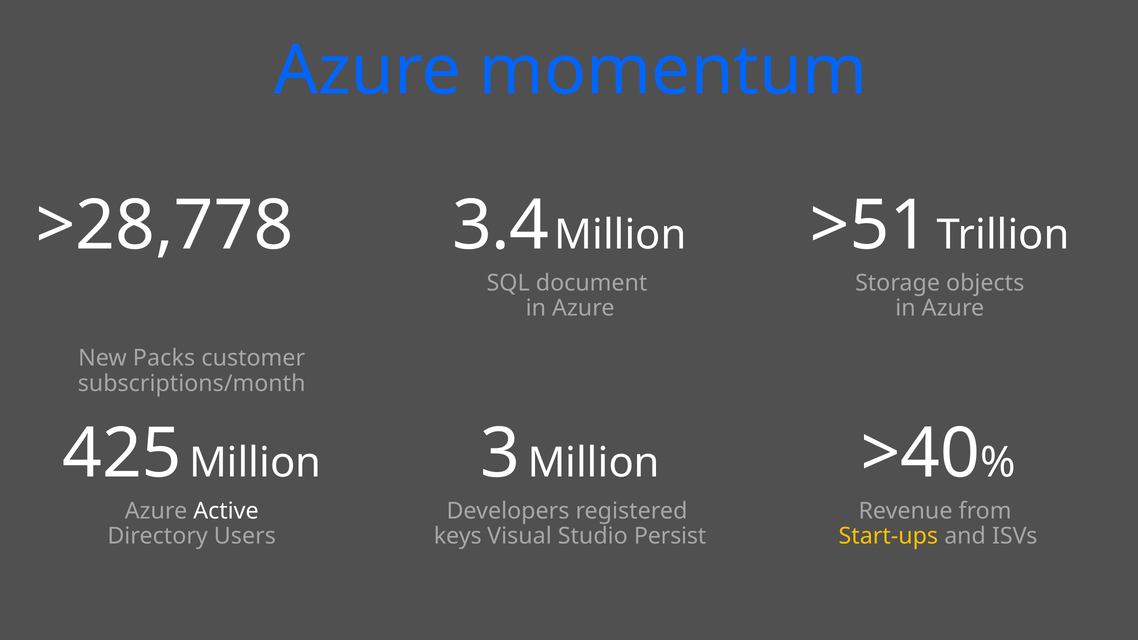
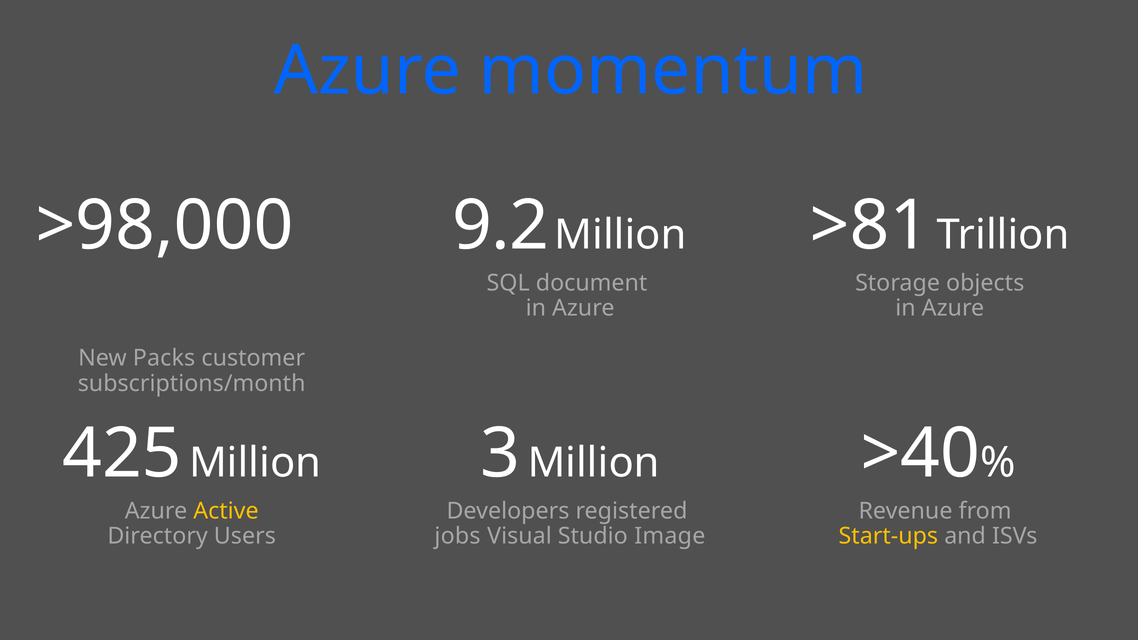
>28,778: >28,778 -> >98,000 (165, 225)
3.4: 3.4 -> 9.2 (501, 225)
>51: >51 -> >81 (870, 225)
Active colour: white -> yellow (226, 511)
keys: keys -> jobs (458, 536)
Persist: Persist -> Image (670, 536)
